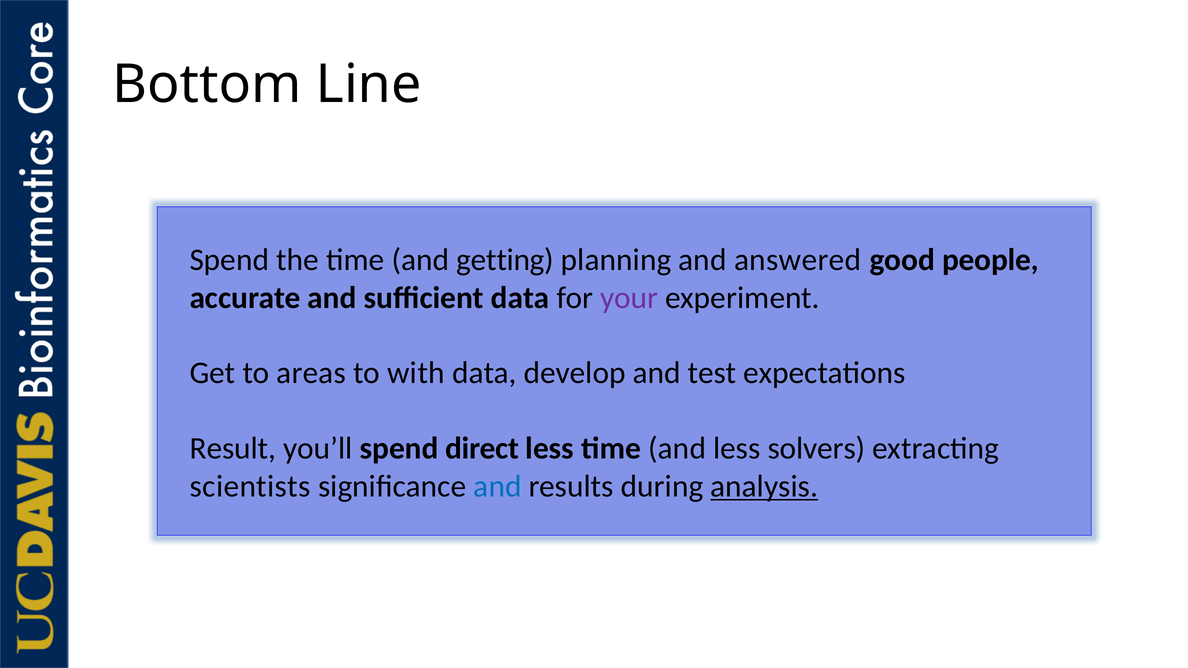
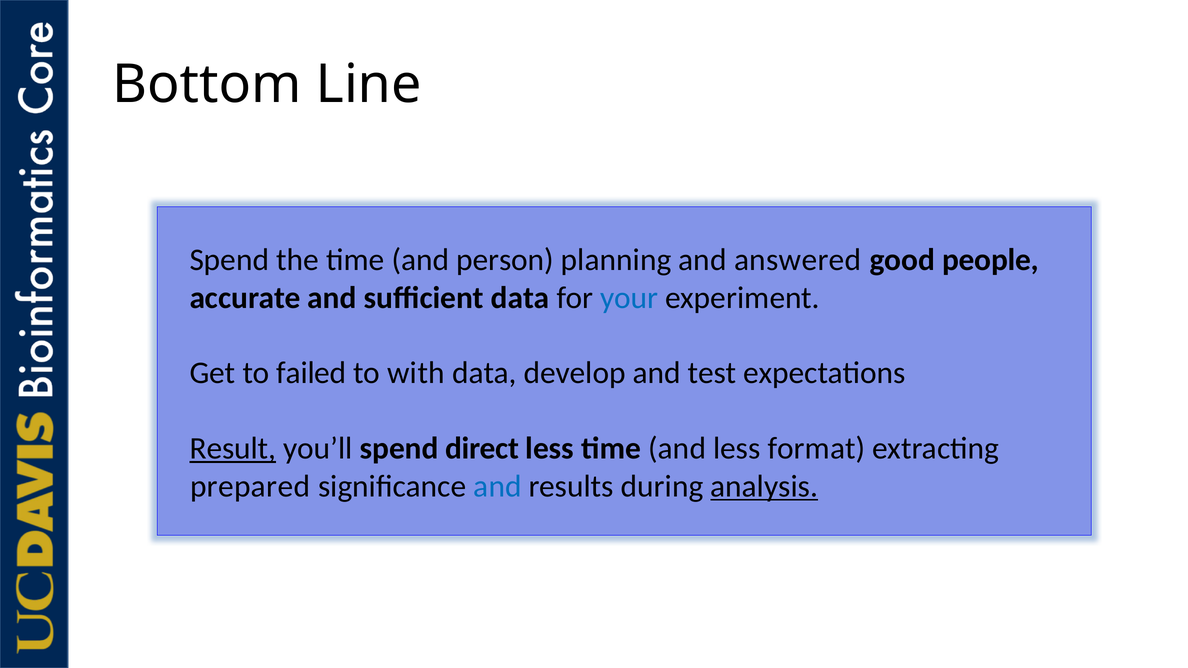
getting: getting -> person (505, 260)
your colour: purple -> blue (629, 298)
areas: areas -> failed (311, 373)
Result underline: none -> present (233, 449)
solvers: solvers -> format (816, 449)
scientists: scientists -> prepared (250, 486)
